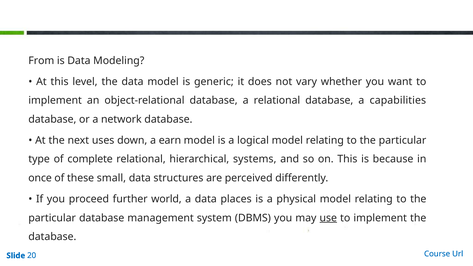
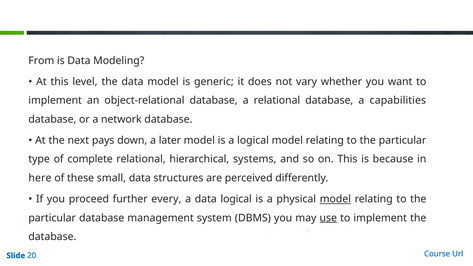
uses: uses -> pays (103, 140)
earn: earn -> later (170, 140)
once: once -> here (40, 178)
world: world -> every (166, 199)
data places: places -> logical (236, 199)
model underline: none -> present (335, 199)
